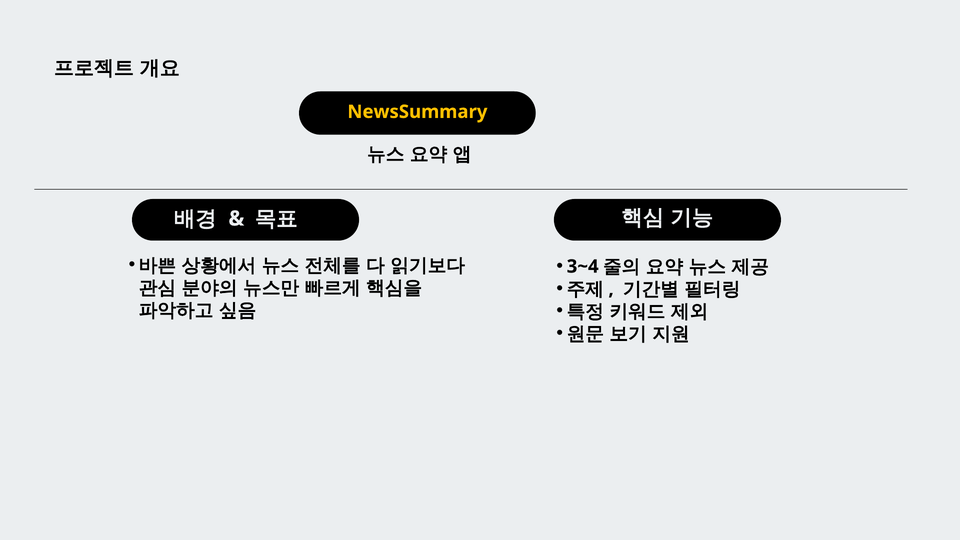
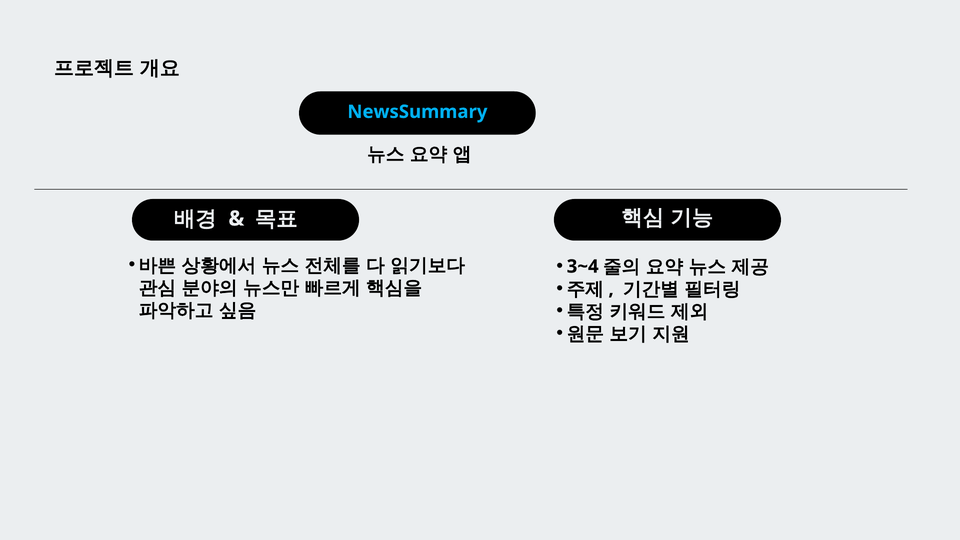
NewsSummary colour: yellow -> light blue (417, 112)
